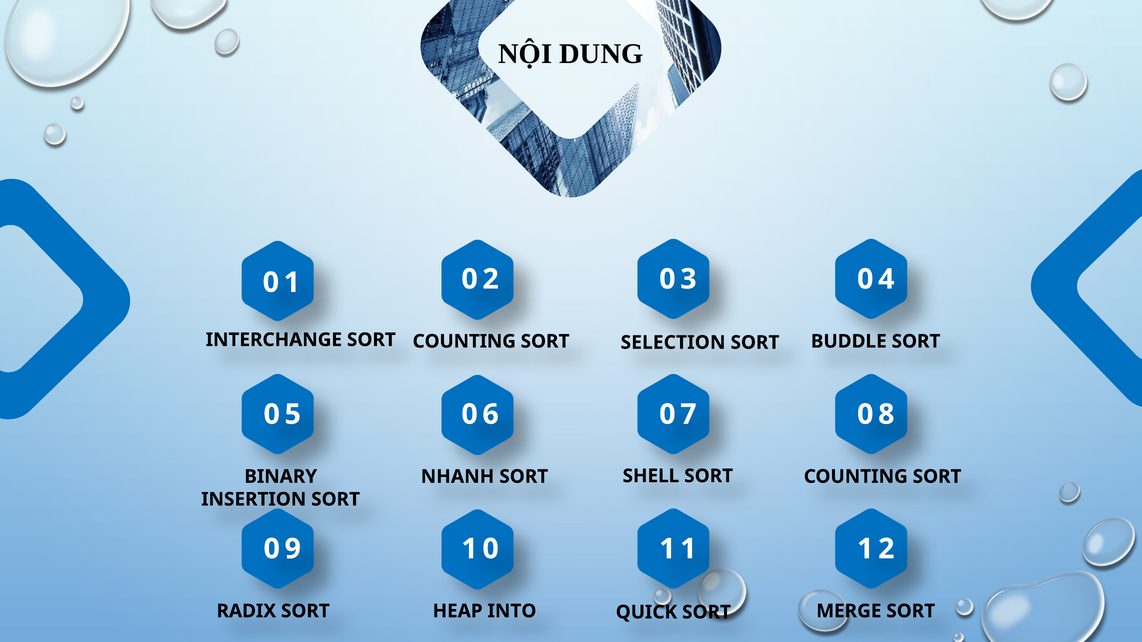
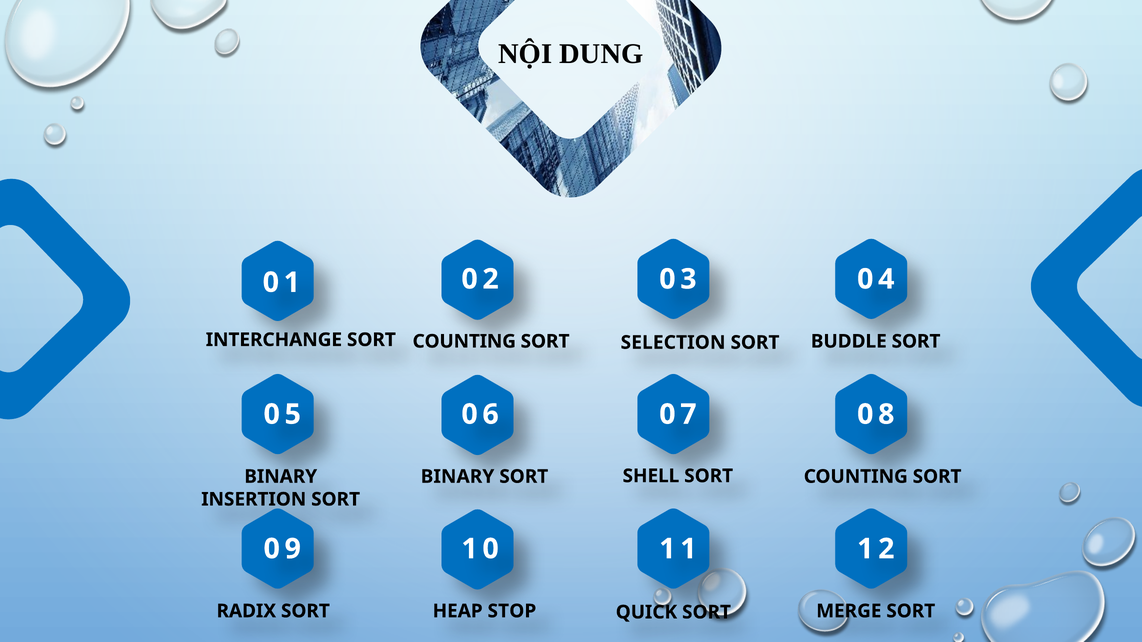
NHANH: NHANH -> BINARY (458, 477)
INTO: INTO -> STOP (512, 611)
